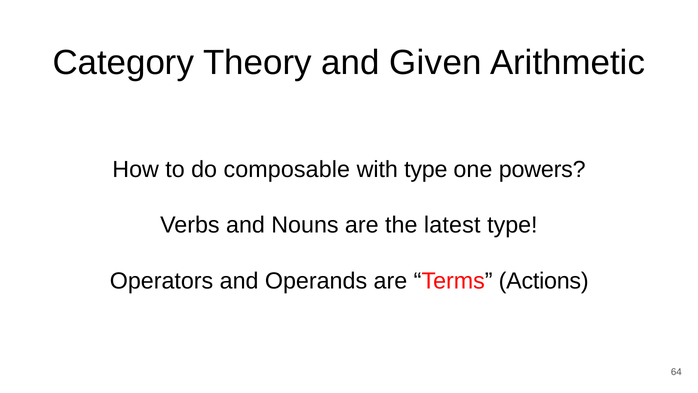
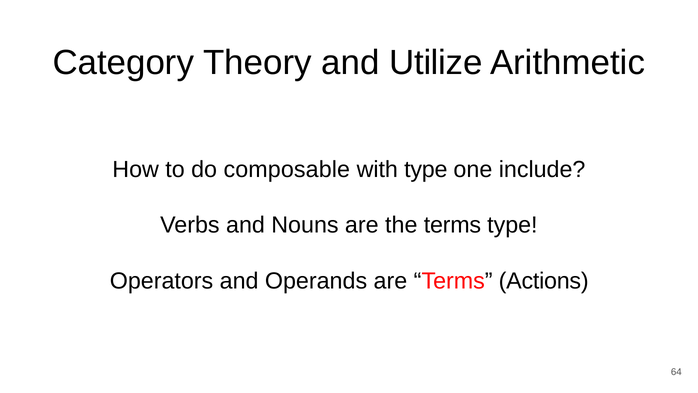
Given: Given -> Utilize (436, 63)
powers: powers -> include (542, 169)
the latest: latest -> terms (452, 225)
